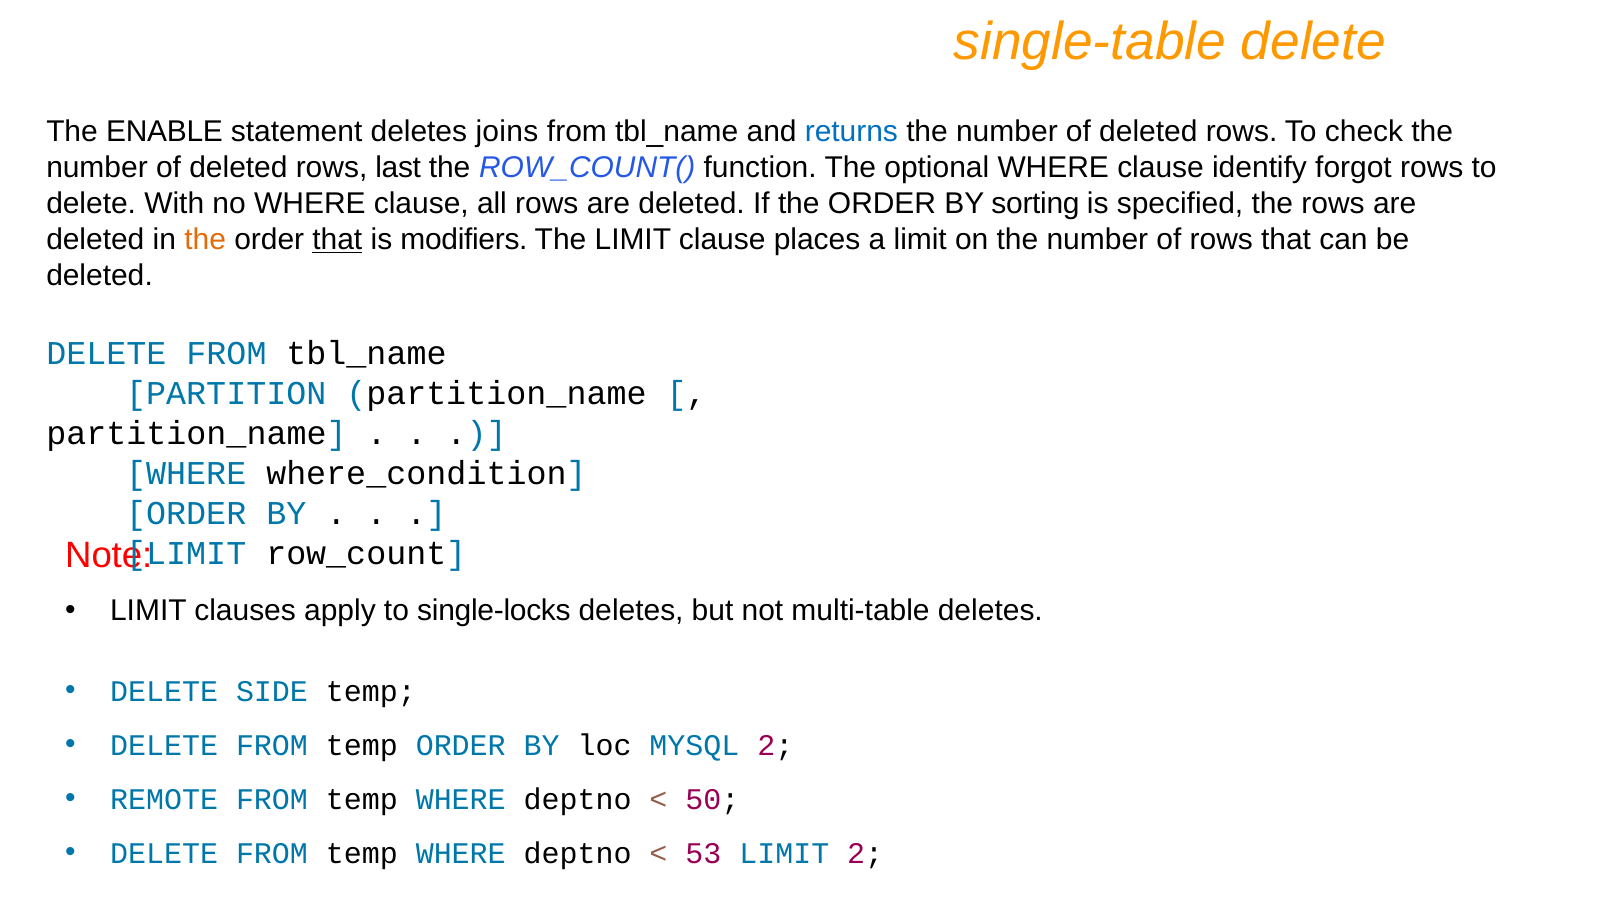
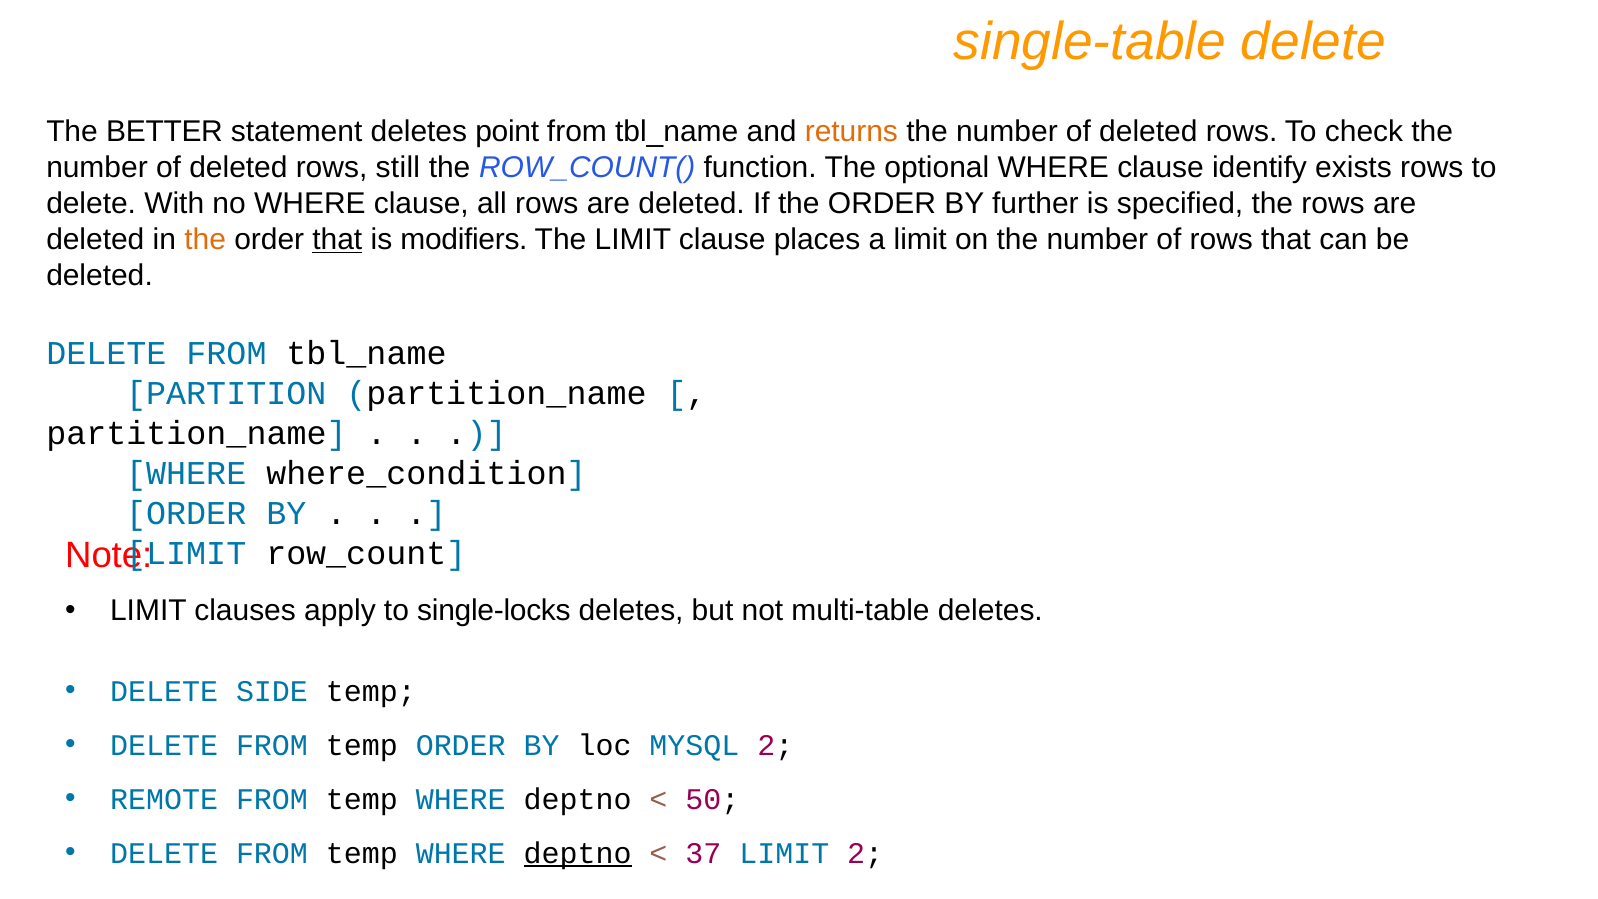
ENABLE: ENABLE -> BETTER (164, 132)
joins: joins -> point (507, 132)
returns colour: blue -> orange (851, 132)
last: last -> still (398, 168)
forgot: forgot -> exists (1353, 168)
sorting: sorting -> further (1035, 204)
deptno underline: none -> present (578, 853)
53: 53 -> 37 (703, 853)
